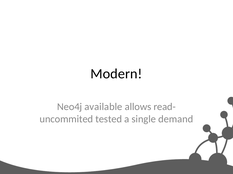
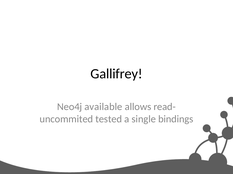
Modern: Modern -> Gallifrey (116, 74)
demand: demand -> bindings (176, 120)
